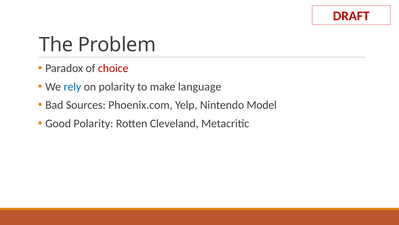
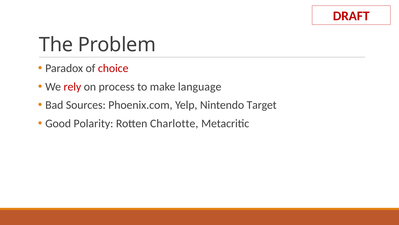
rely colour: blue -> red (72, 86)
on polarity: polarity -> process (117, 86)
Model: Model -> Target (262, 105)
Cleveland: Cleveland -> Charlotte (174, 123)
